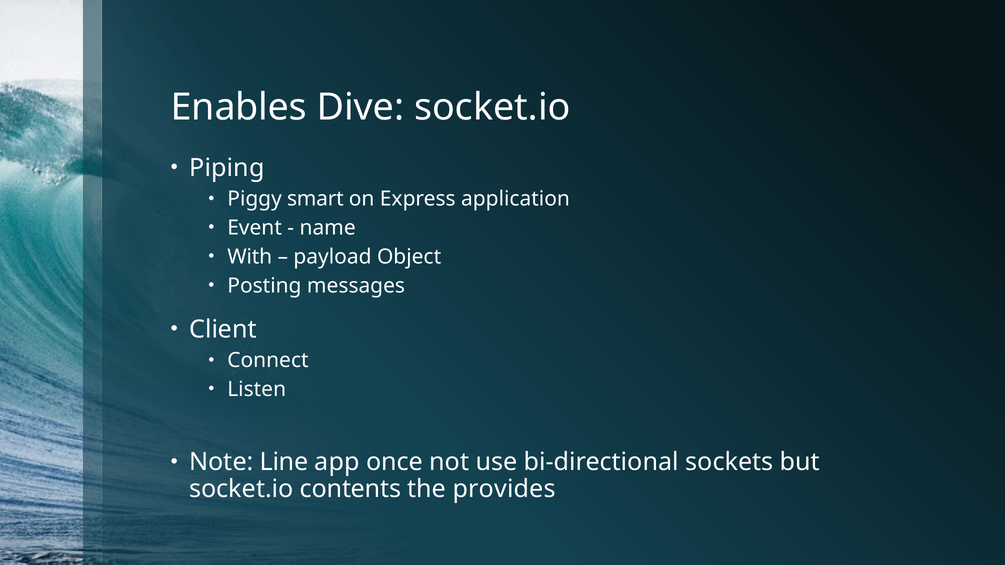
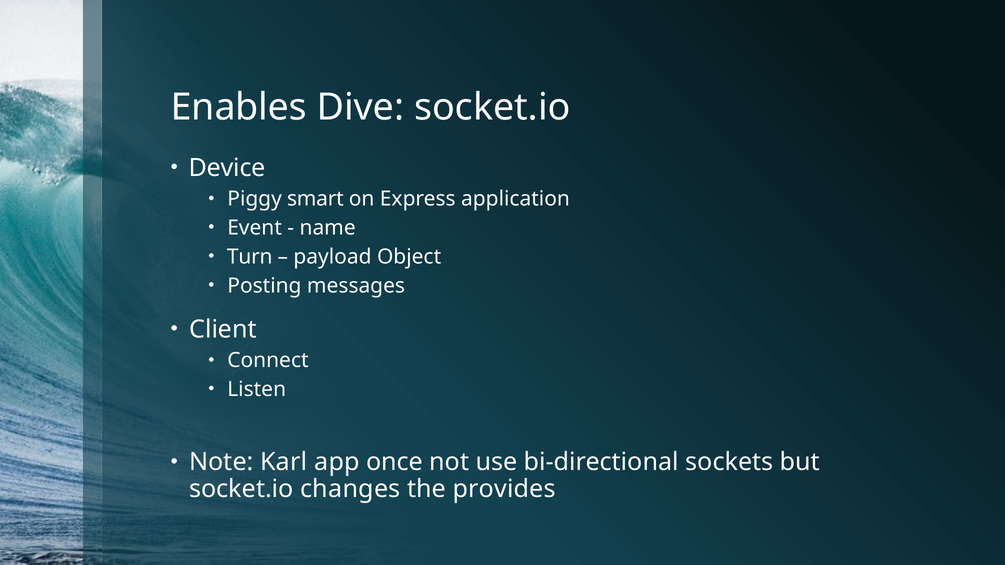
Piping: Piping -> Device (227, 168)
With: With -> Turn (250, 257)
Line: Line -> Karl (284, 462)
contents: contents -> changes (350, 489)
